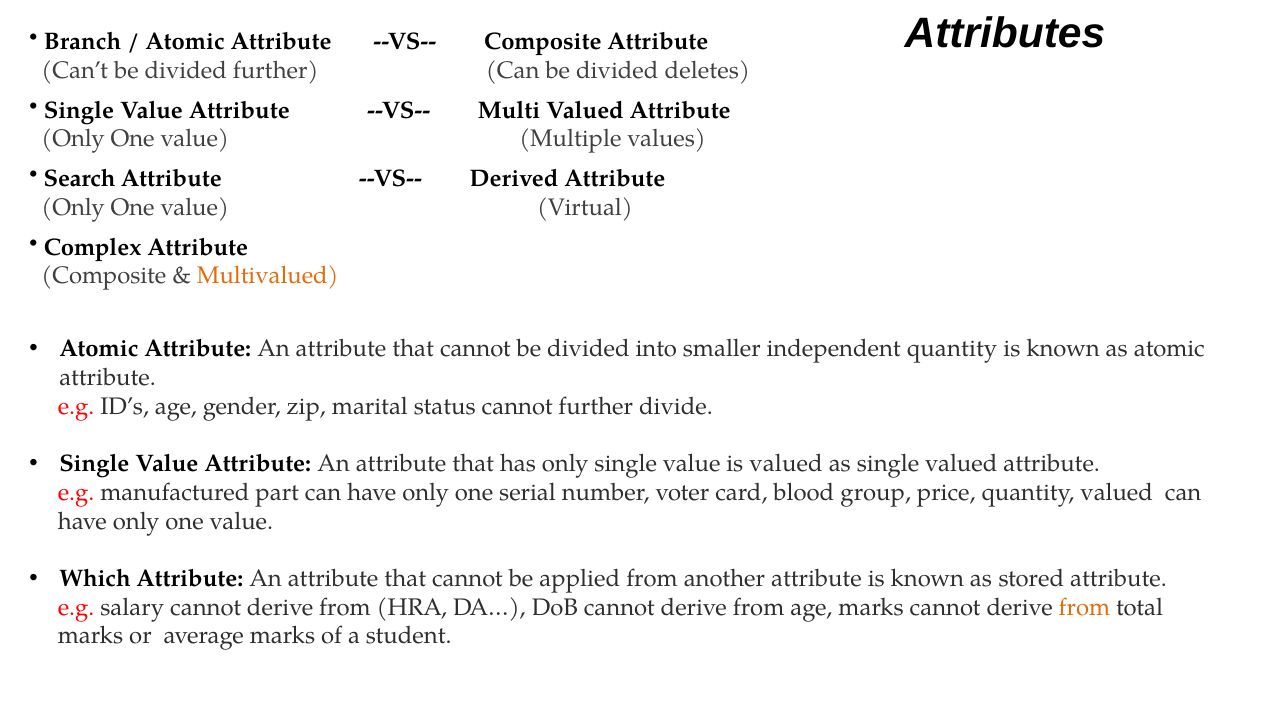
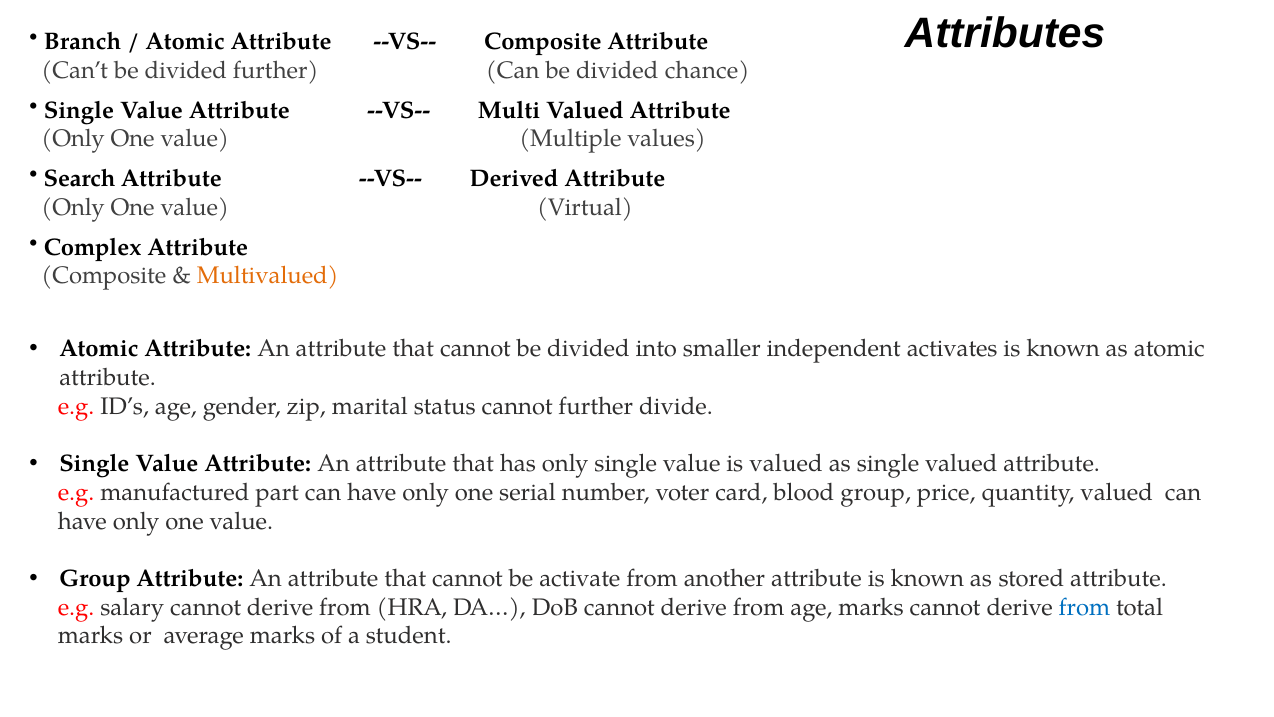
deletes: deletes -> chance (707, 71)
independent quantity: quantity -> activates (952, 349)
Which: Which -> Group (95, 578)
applied: applied -> activate (580, 578)
from colour: orange -> blue (1084, 607)
